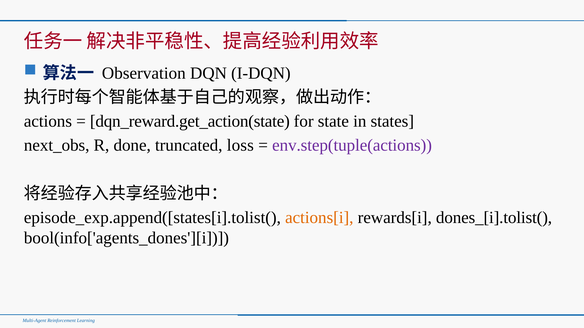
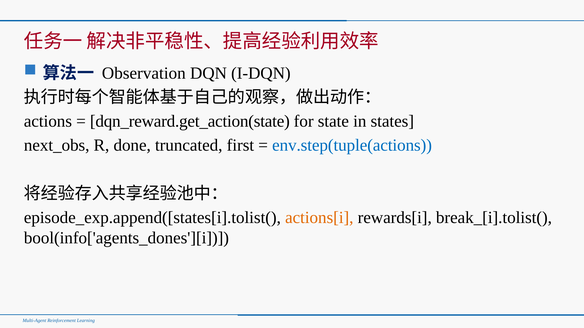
loss: loss -> first (240, 146)
env.step(tuple(actions colour: purple -> blue (352, 146)
dones_[i].tolist(: dones_[i].tolist( -> break_[i].tolist( (494, 218)
